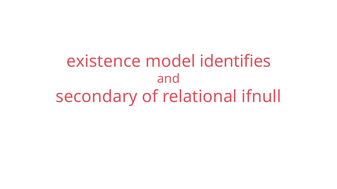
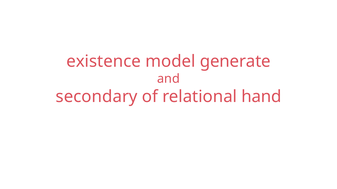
identifies: identifies -> generate (235, 62)
ifnull: ifnull -> hand (261, 97)
